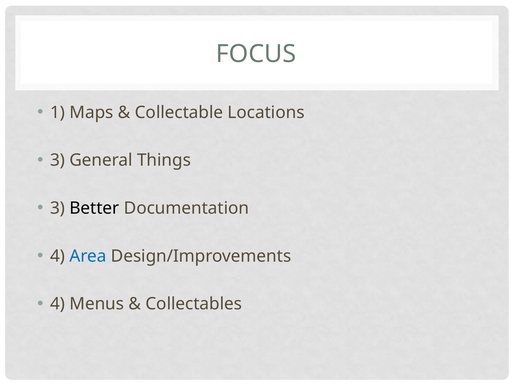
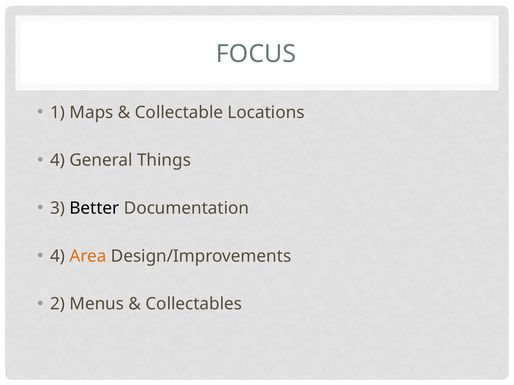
3: 3 -> 4 (58, 161)
Area colour: blue -> orange (88, 256)
4: 4 -> 2 (58, 304)
